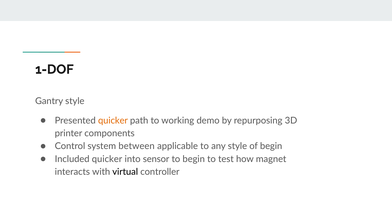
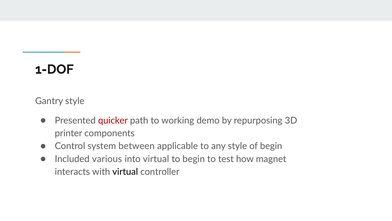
quicker colour: orange -> red (113, 120)
Included quicker: quicker -> various (107, 159)
into sensor: sensor -> virtual (156, 159)
